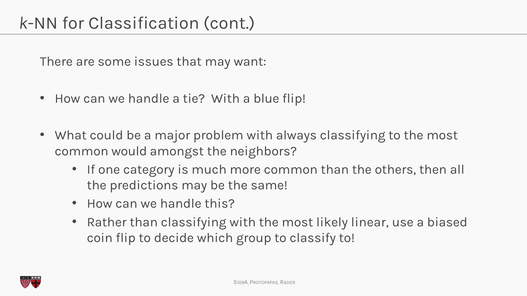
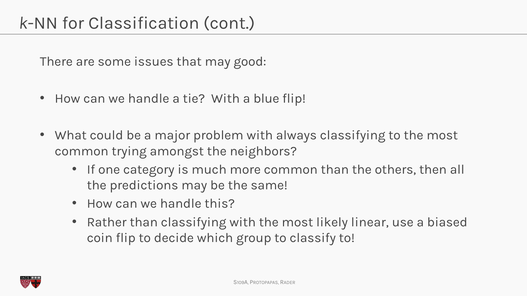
want: want -> good (250, 62)
would: would -> trying (129, 151)
